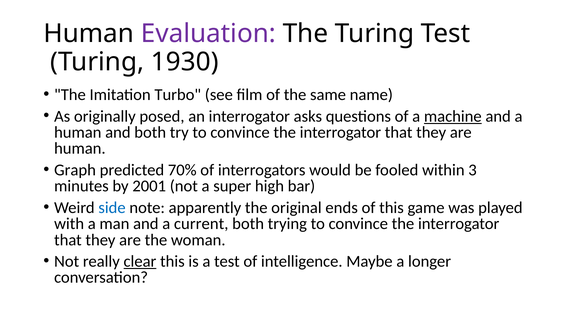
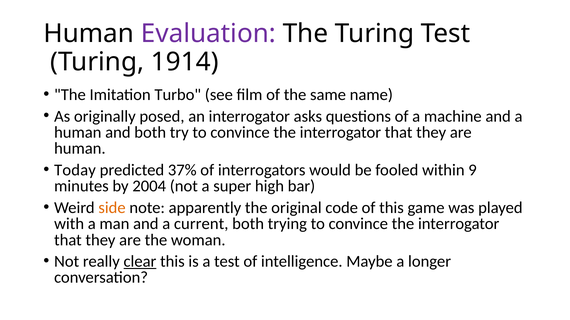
1930: 1930 -> 1914 (185, 62)
machine underline: present -> none (453, 116)
Graph: Graph -> Today (75, 170)
70%: 70% -> 37% (182, 170)
3: 3 -> 9 (472, 170)
2001: 2001 -> 2004 (149, 186)
side colour: blue -> orange (112, 208)
ends: ends -> code (342, 208)
